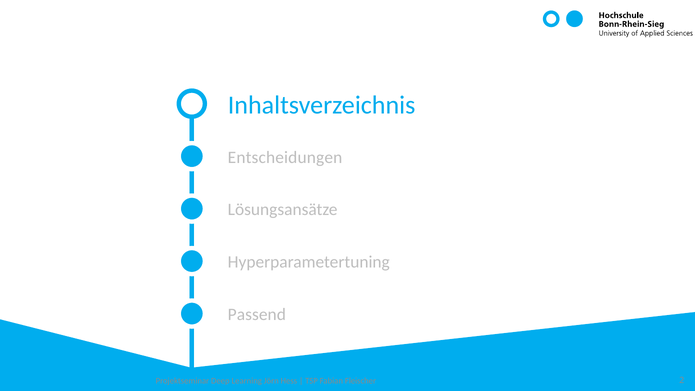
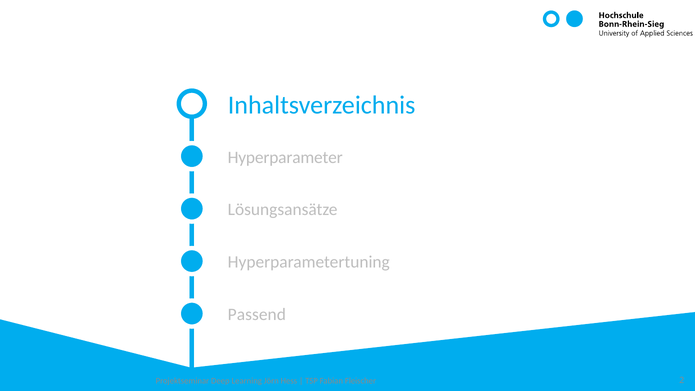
Entscheidungen: Entscheidungen -> Hyperparameter (285, 157)
